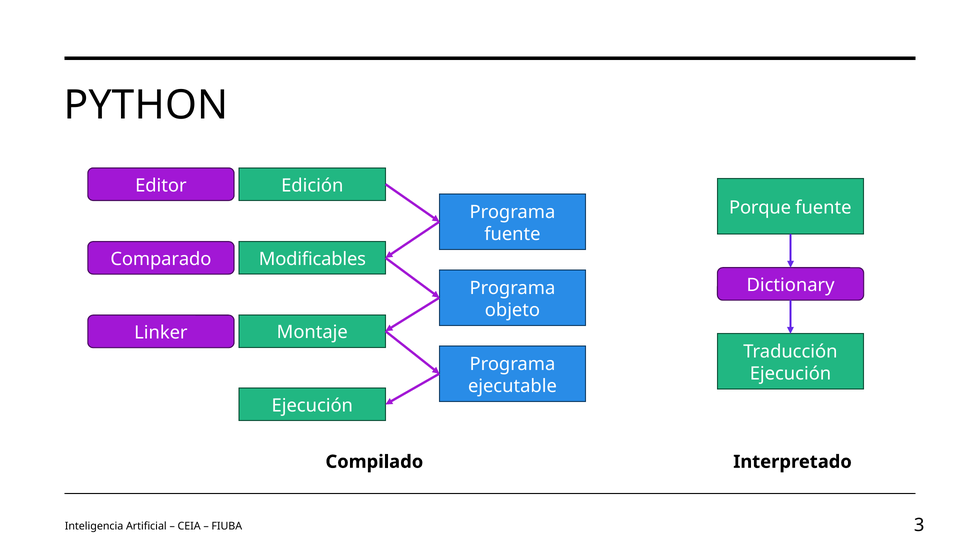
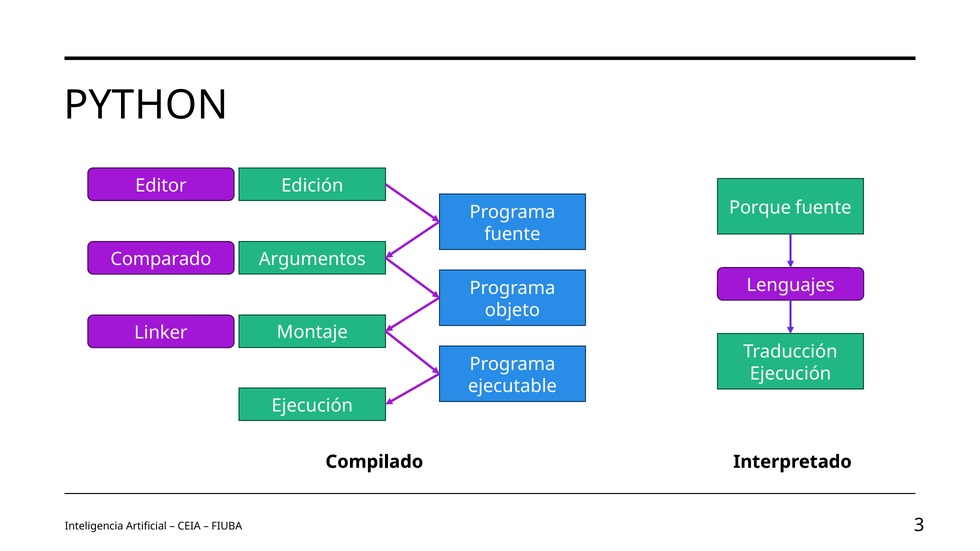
Modificables: Modificables -> Argumentos (312, 259)
Dictionary: Dictionary -> Lenguajes (791, 285)
